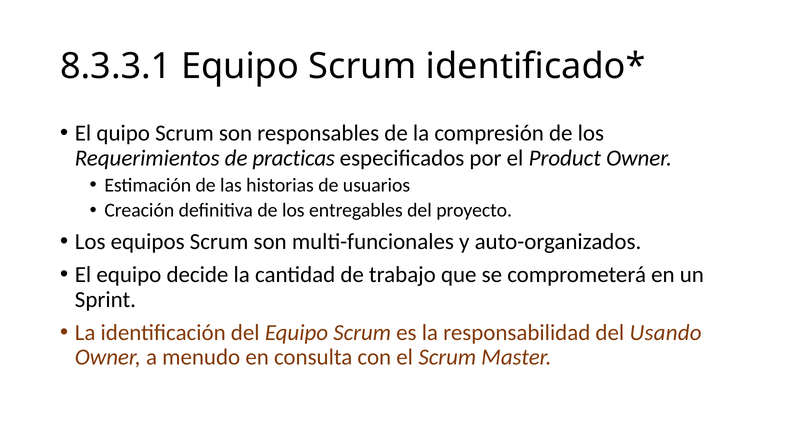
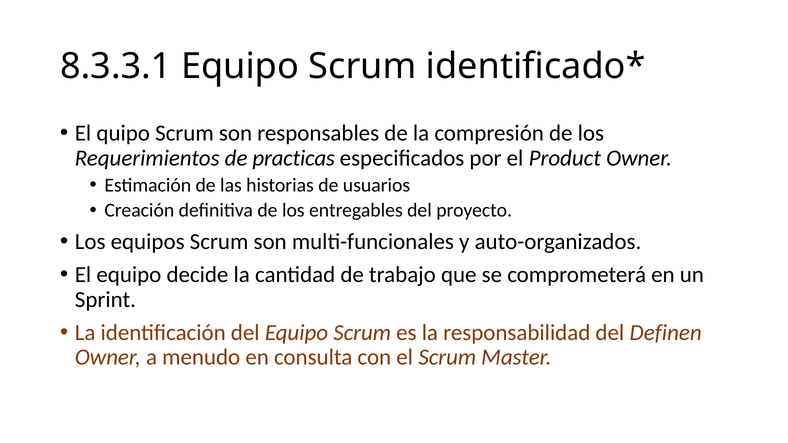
Usando: Usando -> Definen (666, 333)
